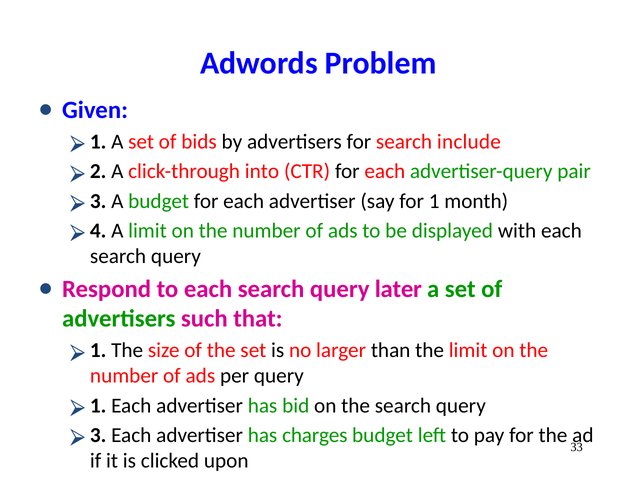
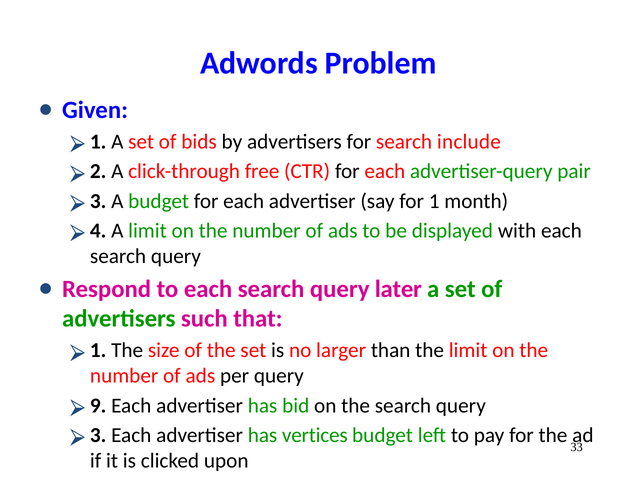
into: into -> free (262, 171)
1: 1 -> 9 (98, 405)
charges: charges -> vertices (315, 435)
